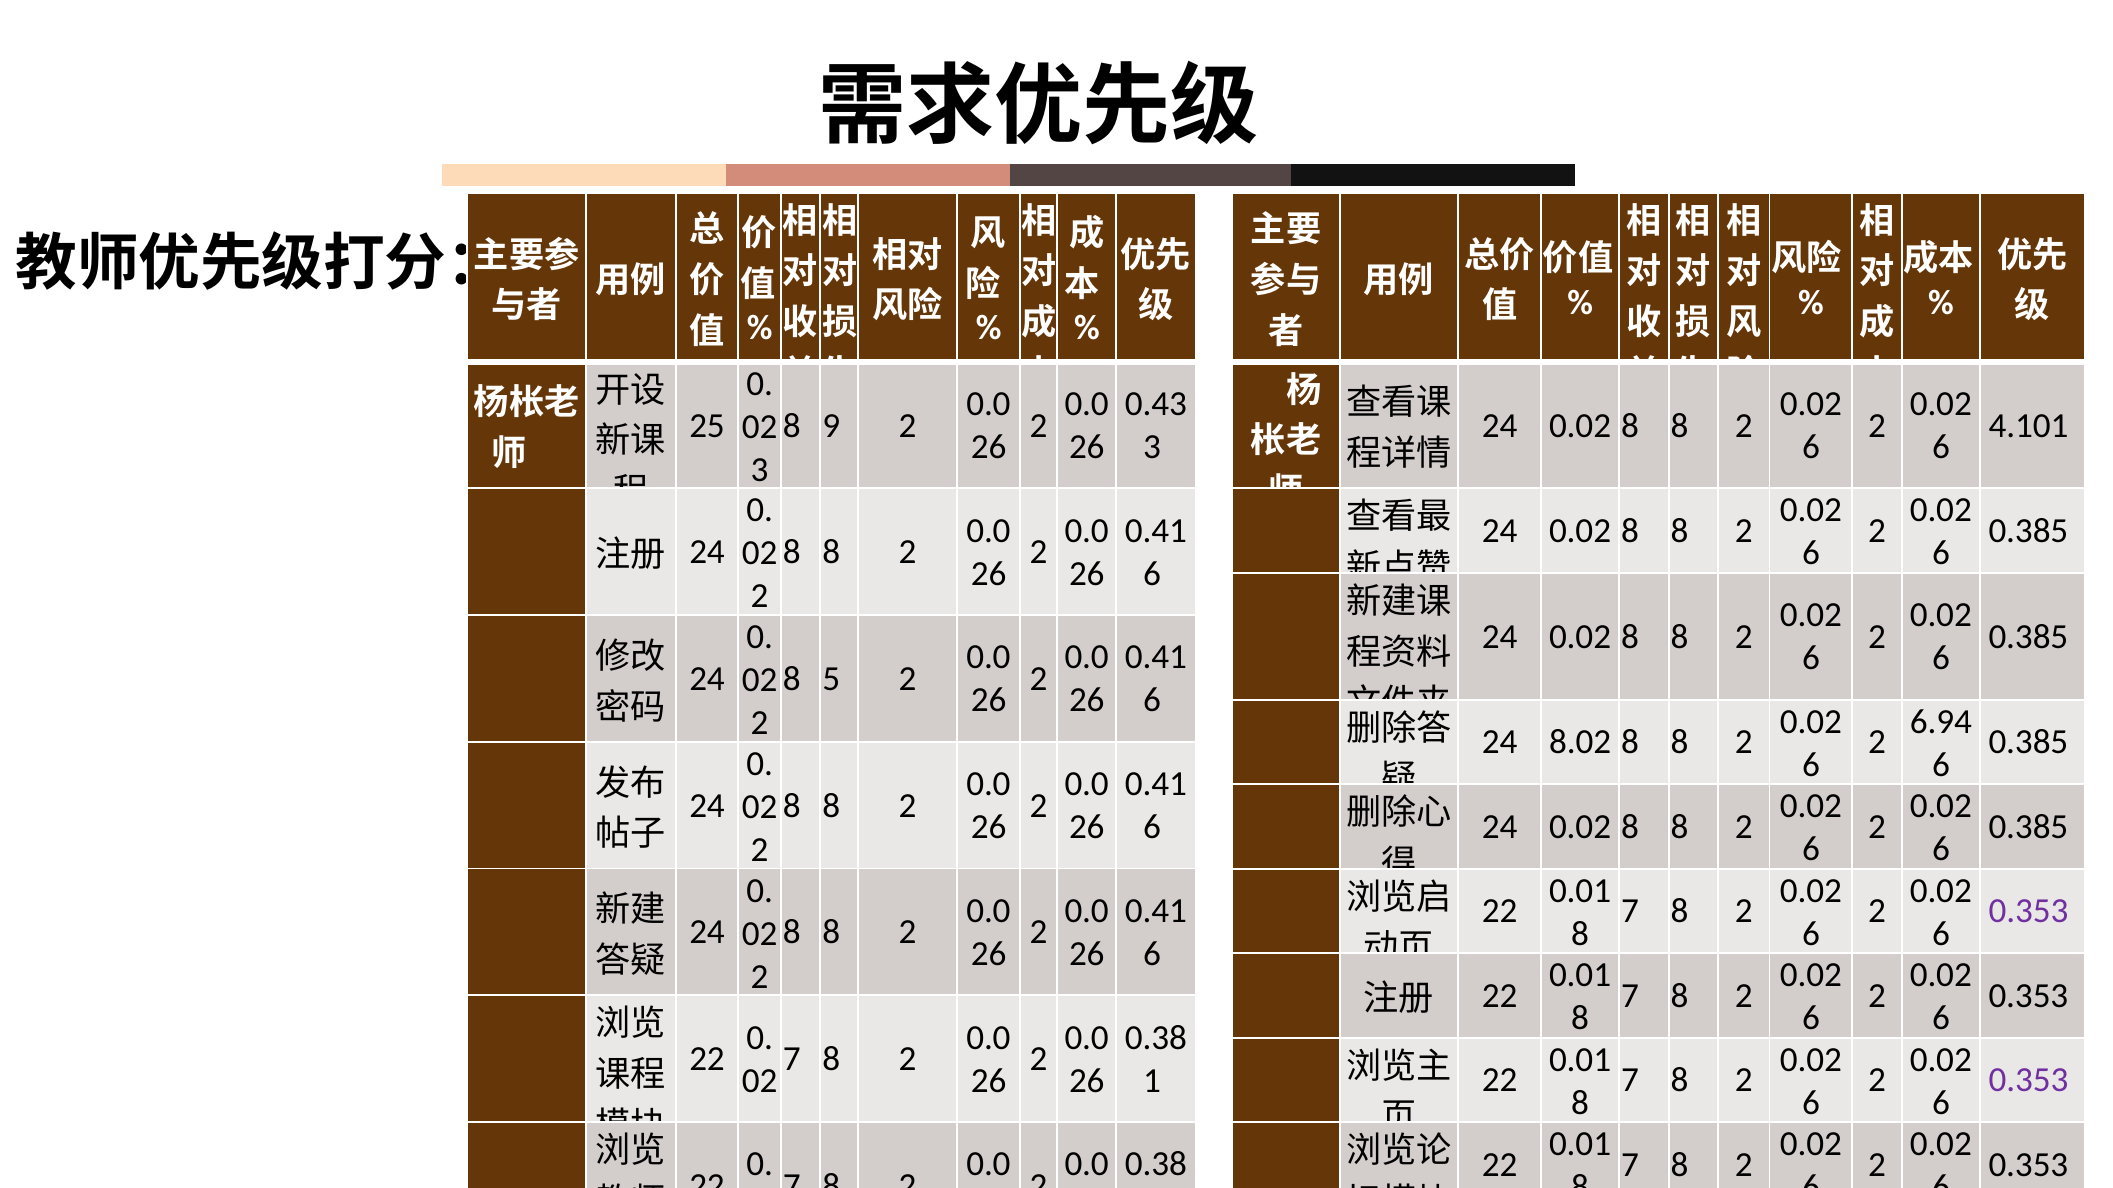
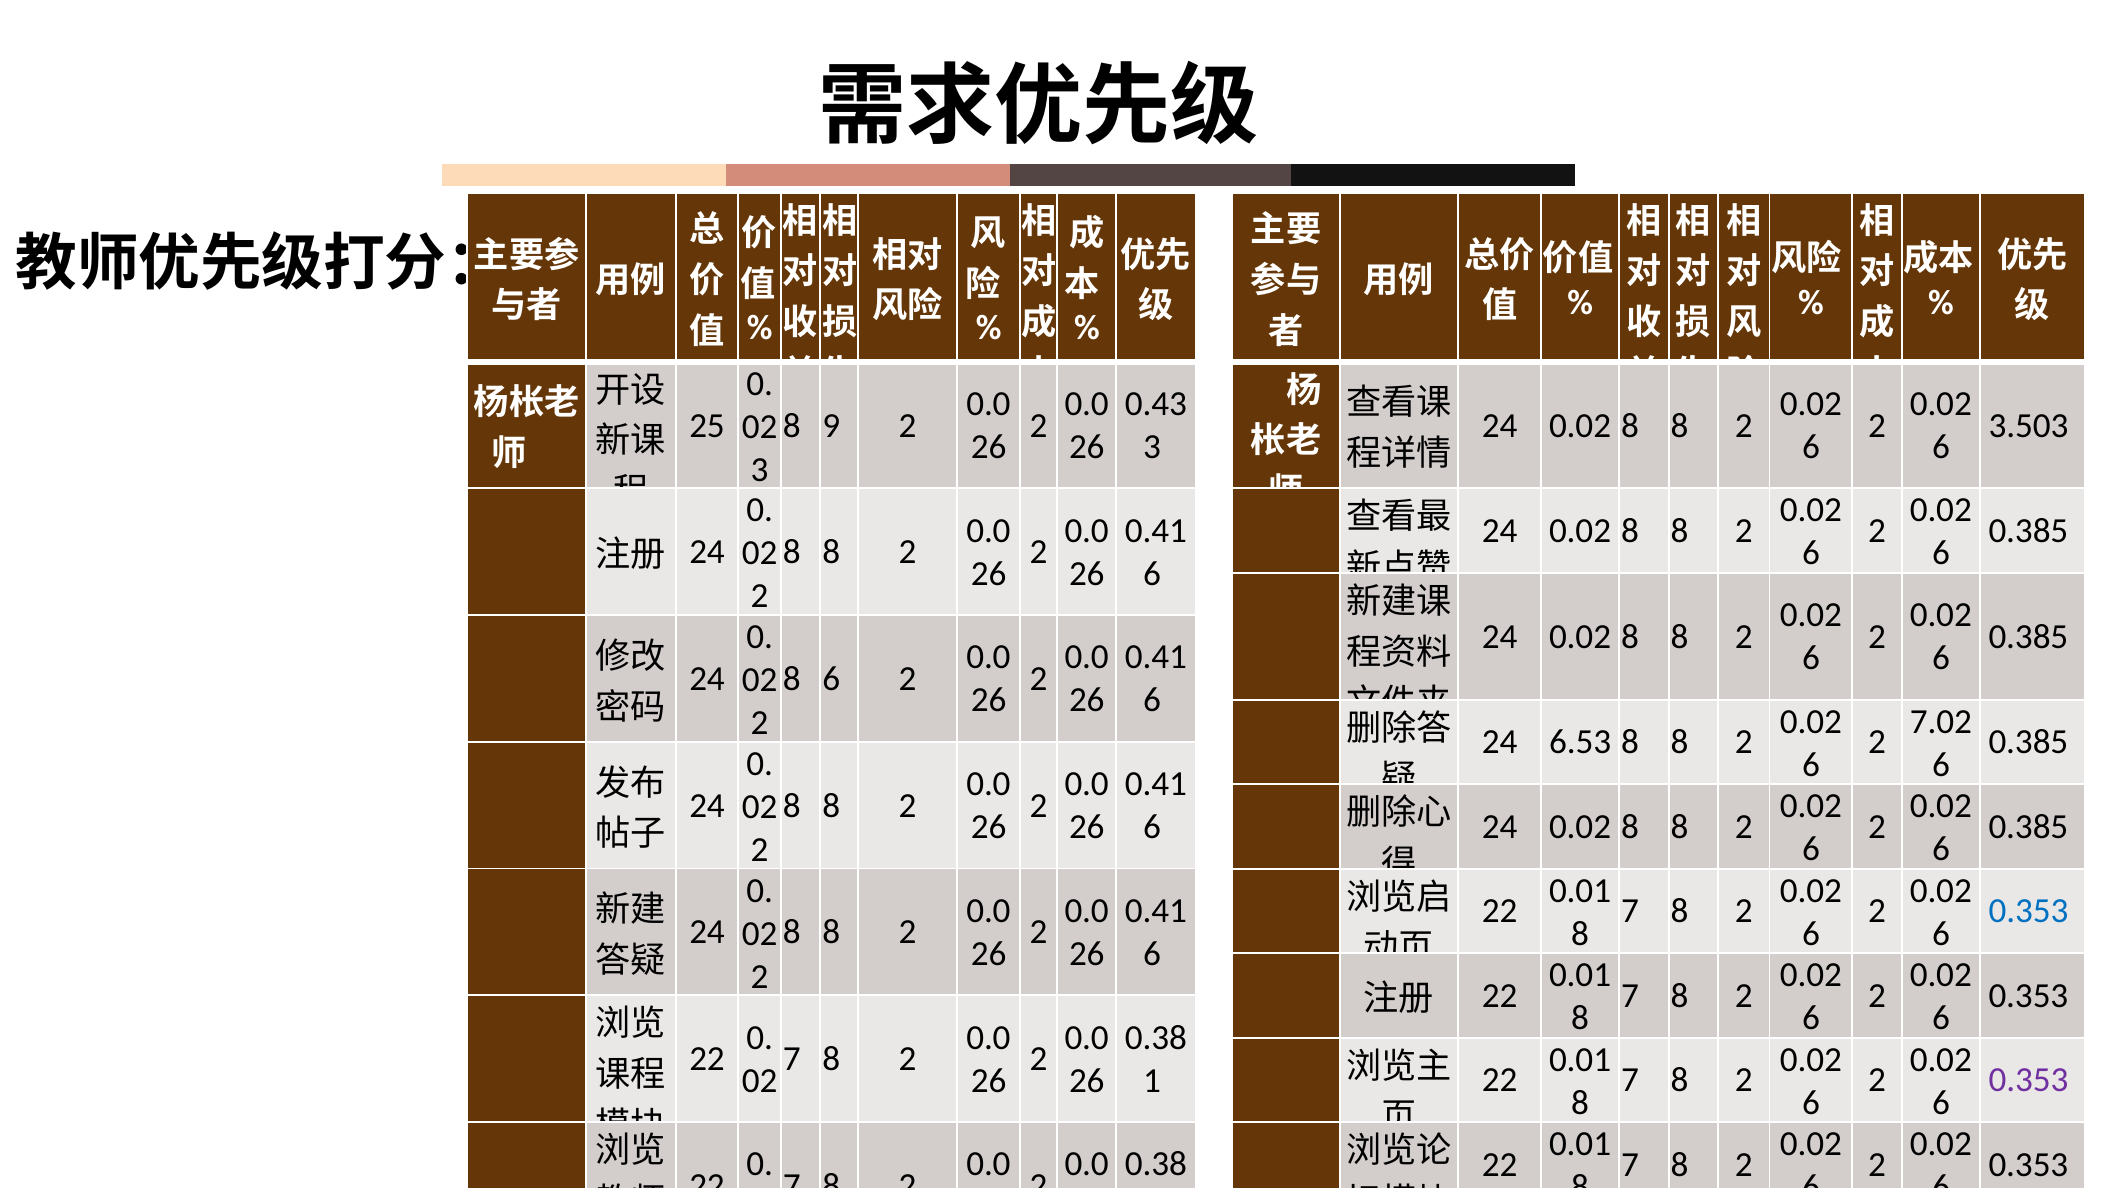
4.101: 4.101 -> 3.503 (2028, 426)
8 5: 5 -> 6 (831, 679)
6.94: 6.94 -> 7.02 (1941, 722)
8.02: 8.02 -> 6.53 (1580, 743)
0.353 colour: purple -> blue (2028, 912)
